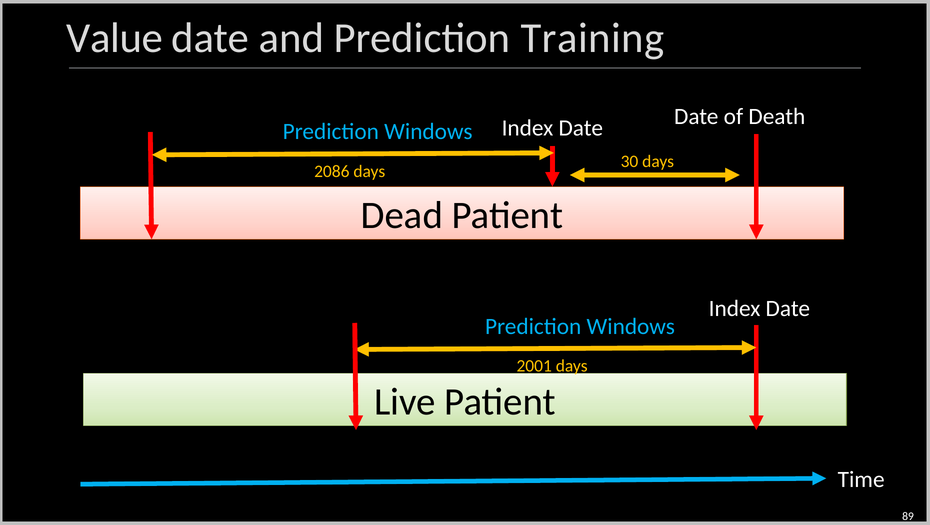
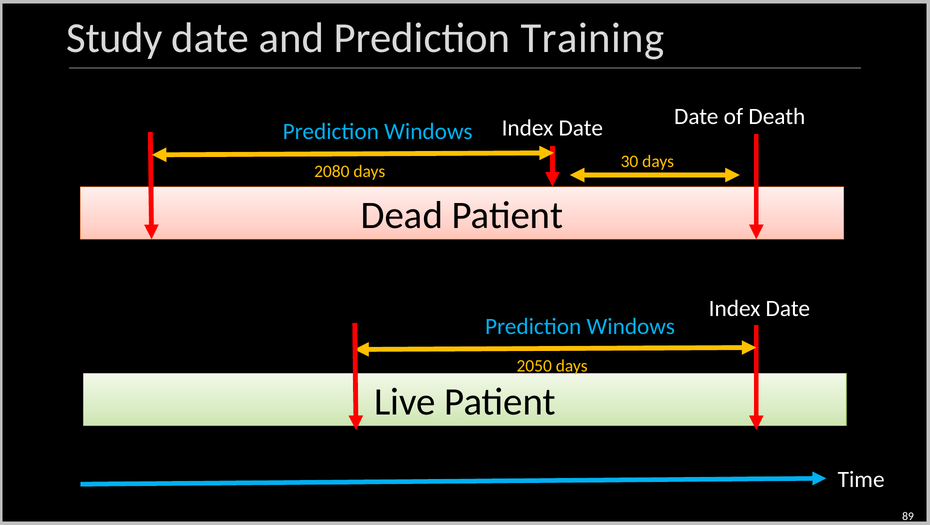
Value: Value -> Study (115, 38)
2086: 2086 -> 2080 (332, 171)
2001: 2001 -> 2050 (534, 366)
